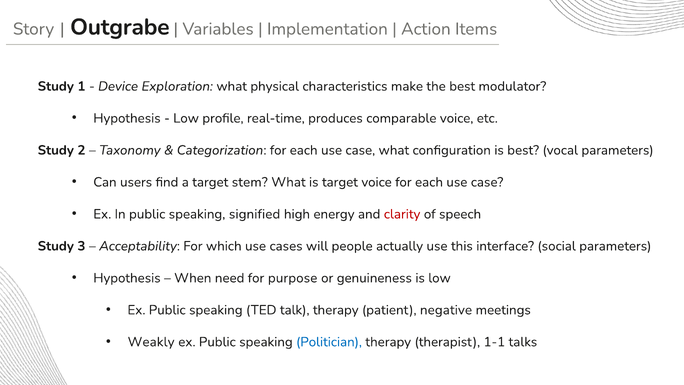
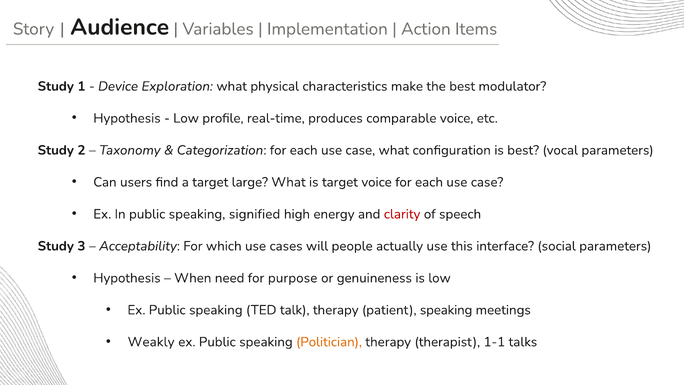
Outgrabe: Outgrabe -> Audience (120, 27)
stem: stem -> large (250, 182)
patient negative: negative -> speaking (446, 310)
Politician colour: blue -> orange (329, 342)
